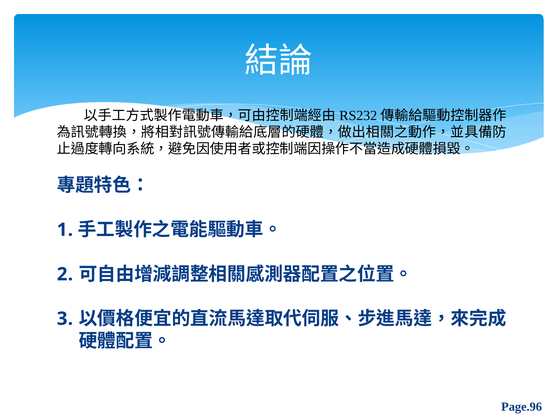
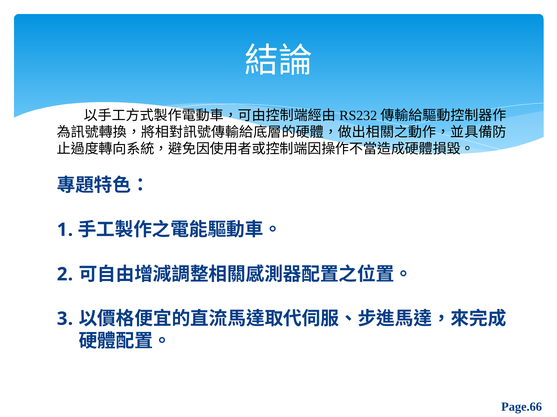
Page.96: Page.96 -> Page.66 (522, 407)
